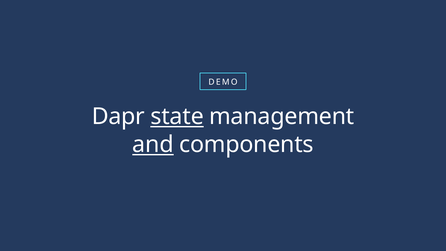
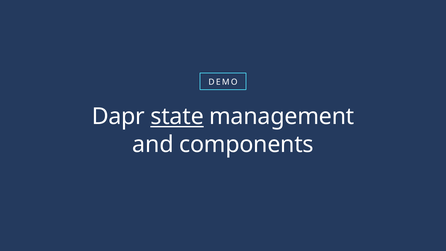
and underline: present -> none (153, 144)
